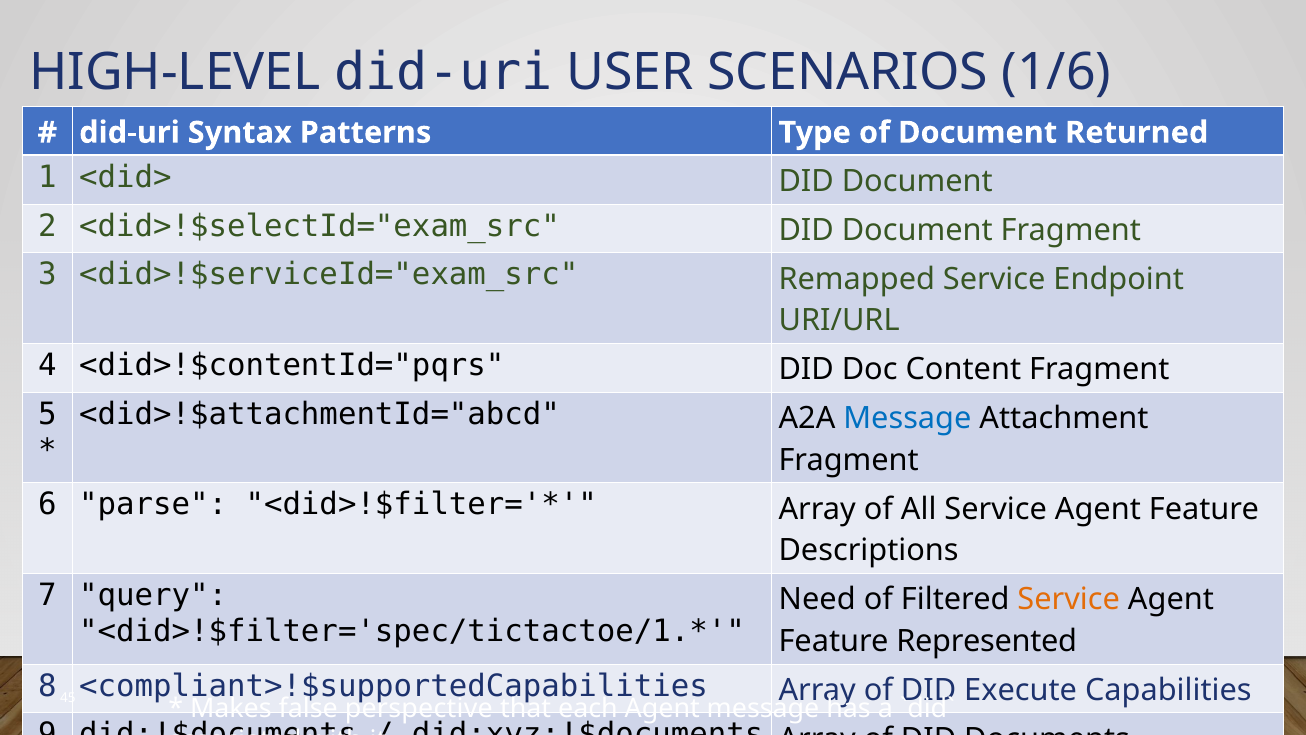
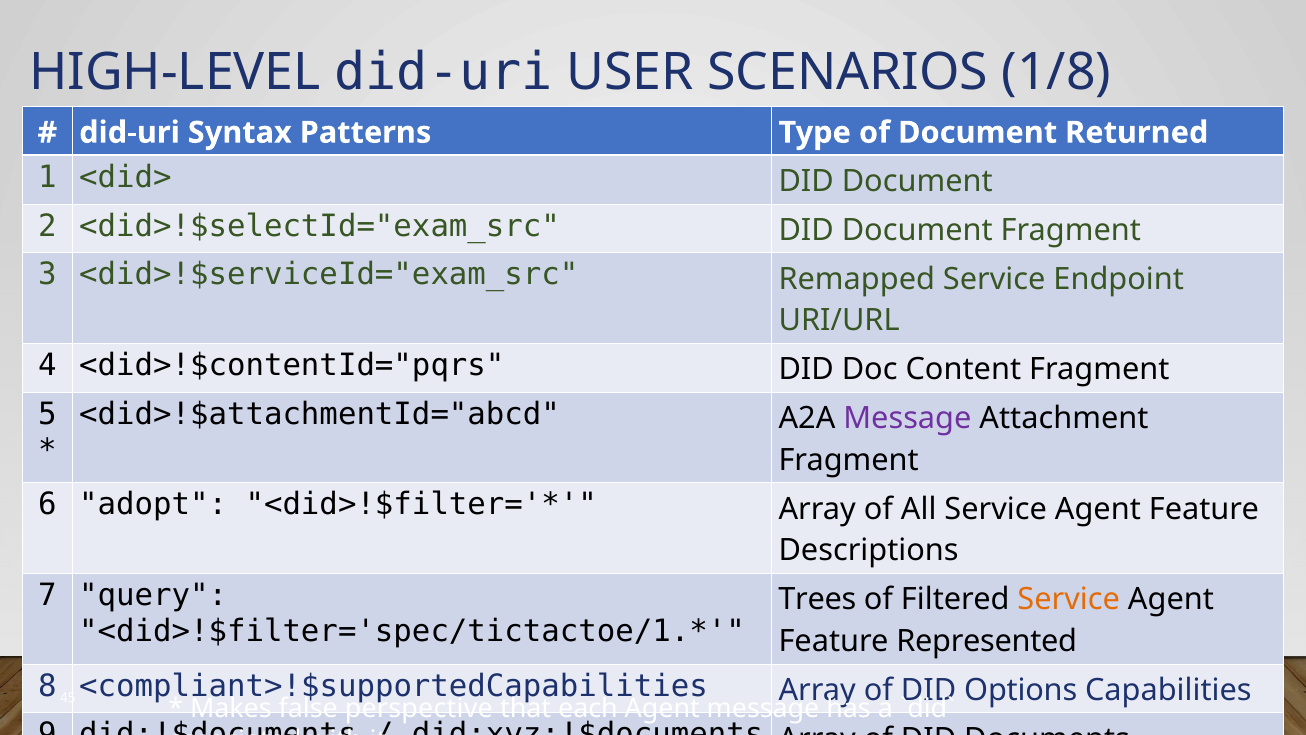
1/6: 1/6 -> 1/8 (1057, 73)
Message colour: blue -> purple (907, 418)
parse: parse -> adopt (153, 504)
Need: Need -> Trees (817, 599)
Execute: Execute -> Options (1021, 690)
